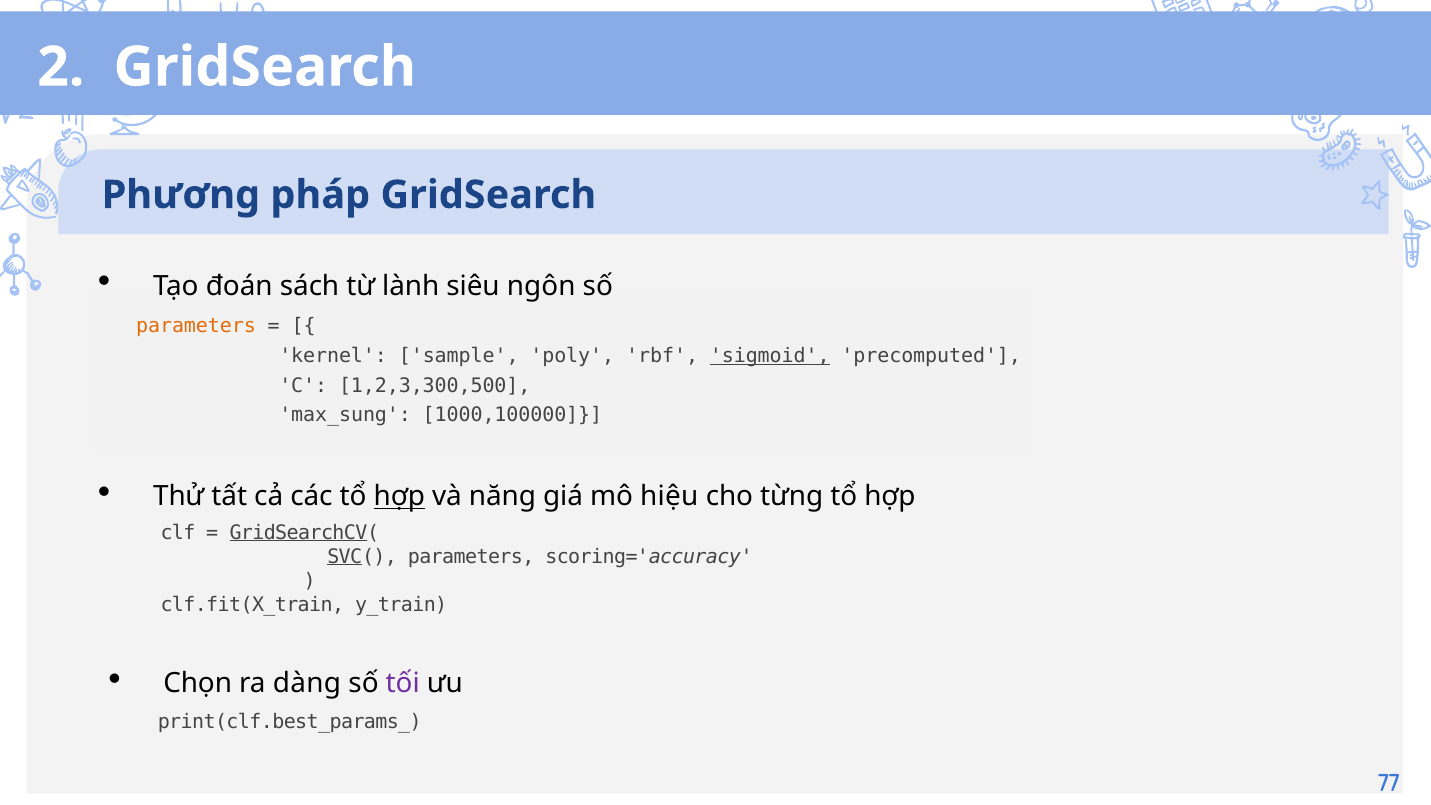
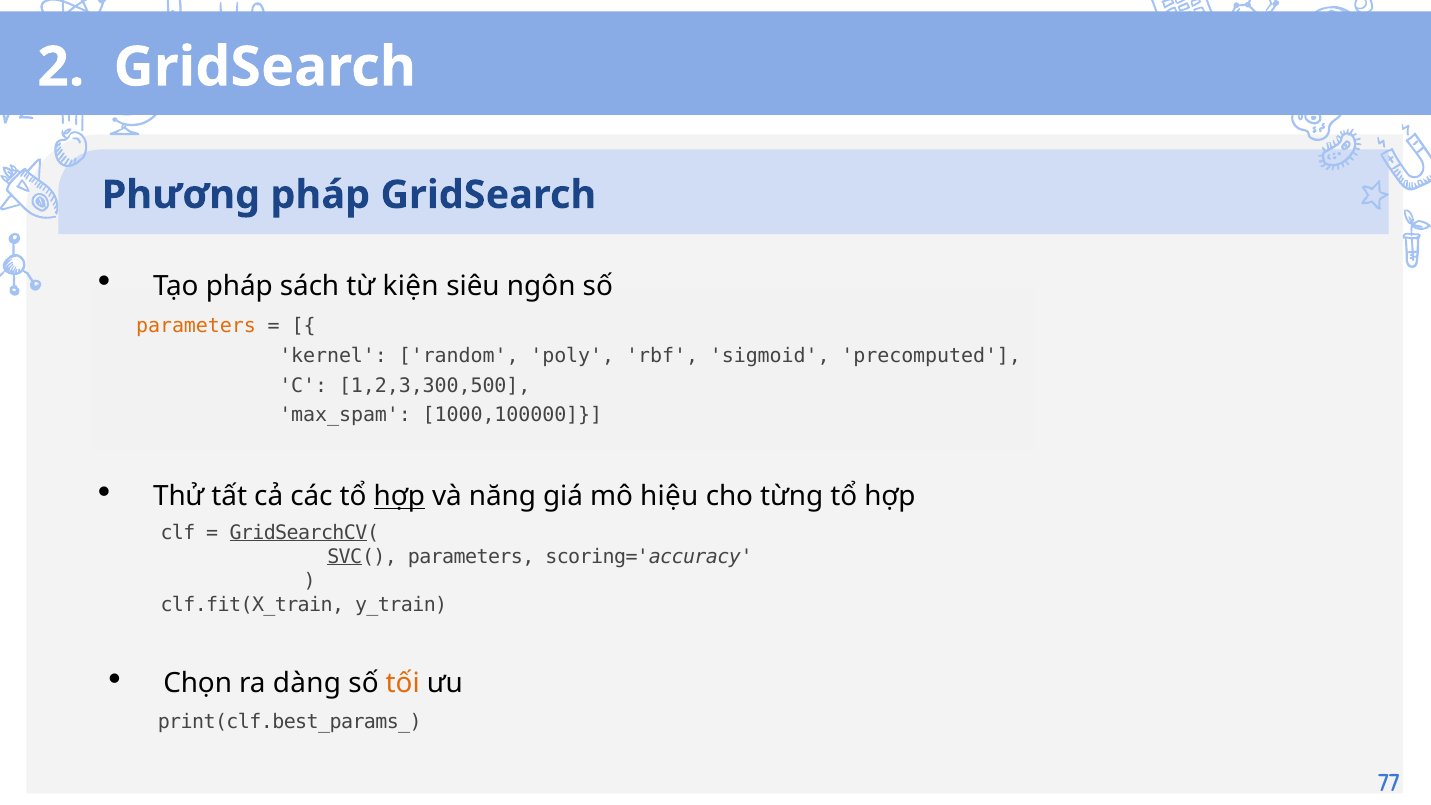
Tạo đoán: đoán -> pháp (239, 286)
lành: lành -> kiện (411, 286)
sample: sample -> random (459, 356)
sigmoid underline: present -> none (770, 356)
max_sung: max_sung -> max_spam (345, 415)
tối colour: purple -> orange (403, 684)
